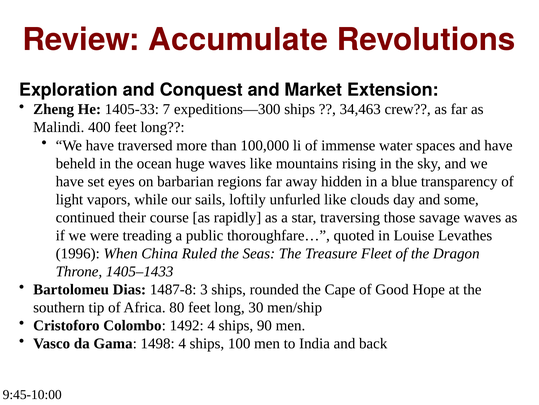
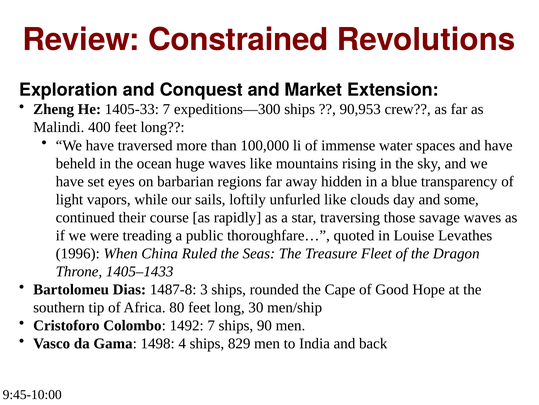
Accumulate: Accumulate -> Constrained (238, 40)
34,463: 34,463 -> 90,953 (360, 109)
1492 4: 4 -> 7 (211, 325)
100: 100 -> 829 (239, 343)
